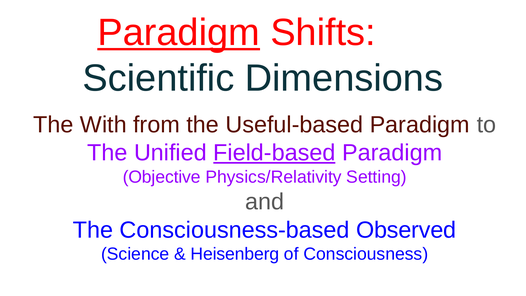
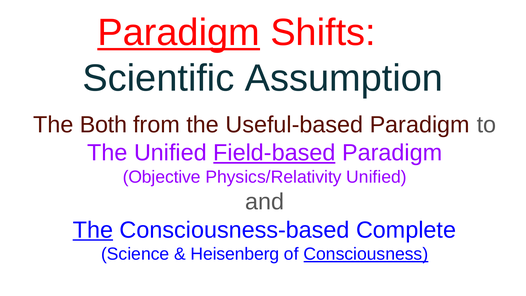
Dimensions: Dimensions -> Assumption (344, 78)
With: With -> Both (103, 125)
Physics/Relativity Setting: Setting -> Unified (377, 177)
The underline: none -> present (93, 230)
Observed: Observed -> Complete (406, 230)
Consciousness underline: none -> present (366, 254)
